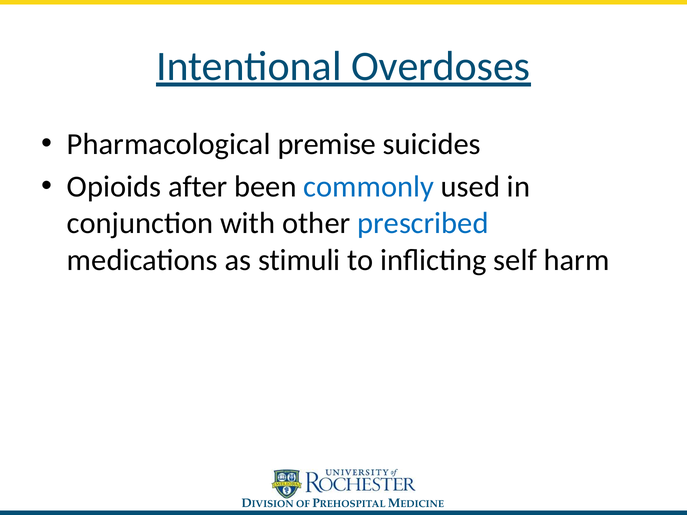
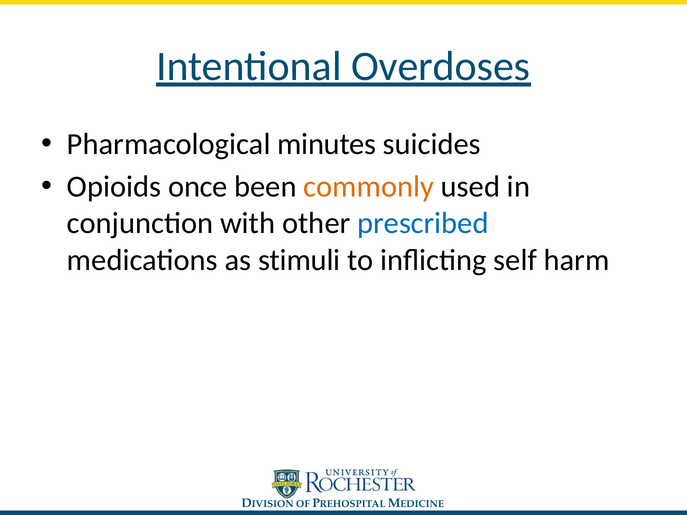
premise: premise -> minutes (327, 144)
after: after -> once (198, 187)
commonly colour: blue -> orange (369, 187)
